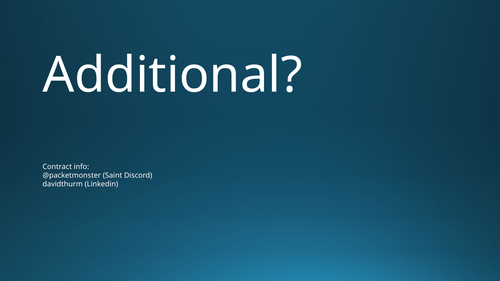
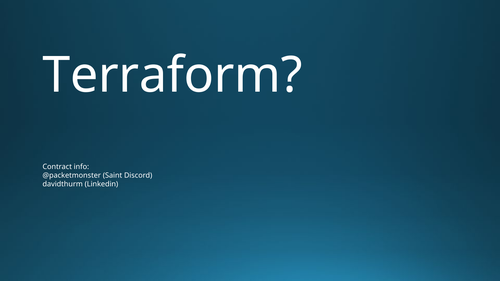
Additional: Additional -> Terraform (173, 75)
